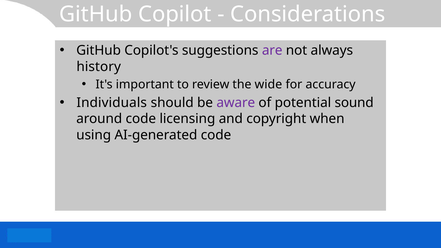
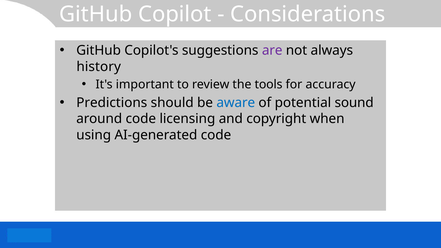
wide: wide -> tools (269, 84)
Individuals: Individuals -> Predictions (112, 103)
aware colour: purple -> blue (236, 103)
